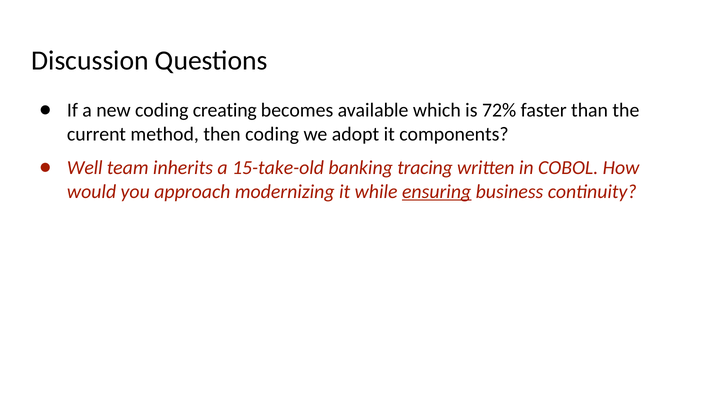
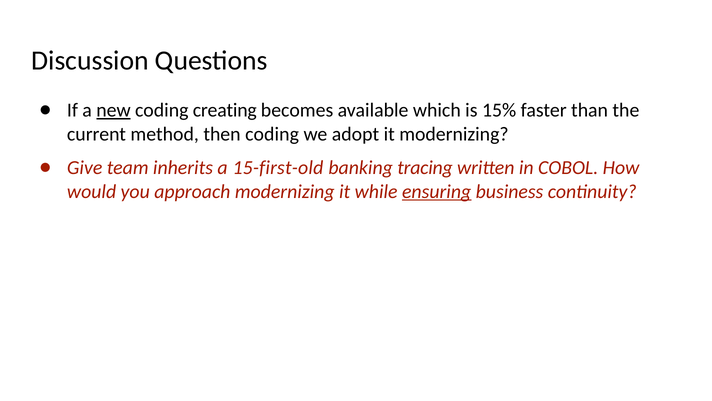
new underline: none -> present (114, 110)
72%: 72% -> 15% (499, 110)
it components: components -> modernizing (454, 134)
Well: Well -> Give (85, 167)
15-take-old: 15-take-old -> 15-first-old (278, 167)
